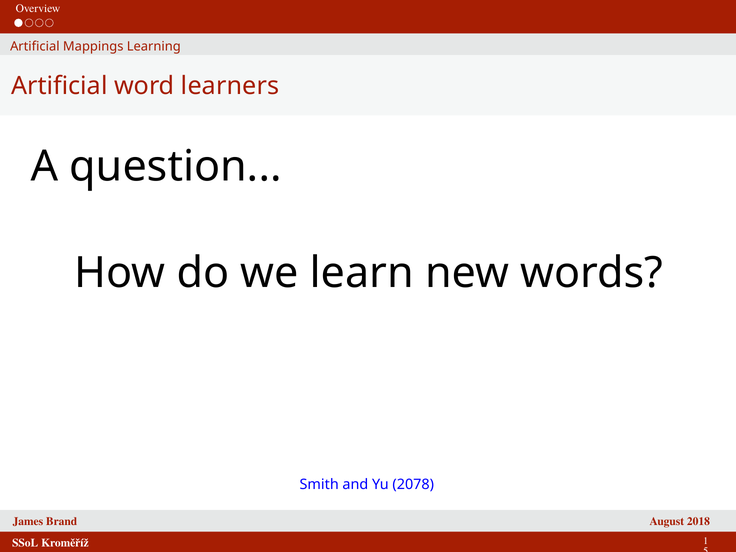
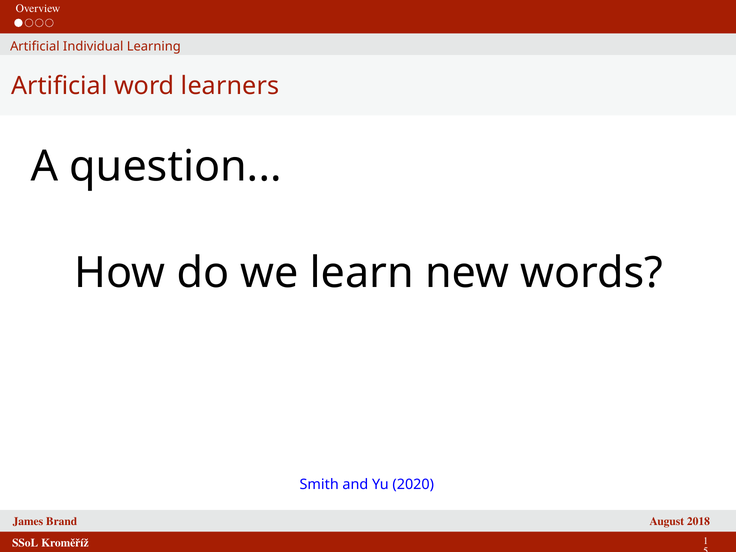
Mappings: Mappings -> Individual (93, 46)
2078: 2078 -> 2020 (413, 484)
